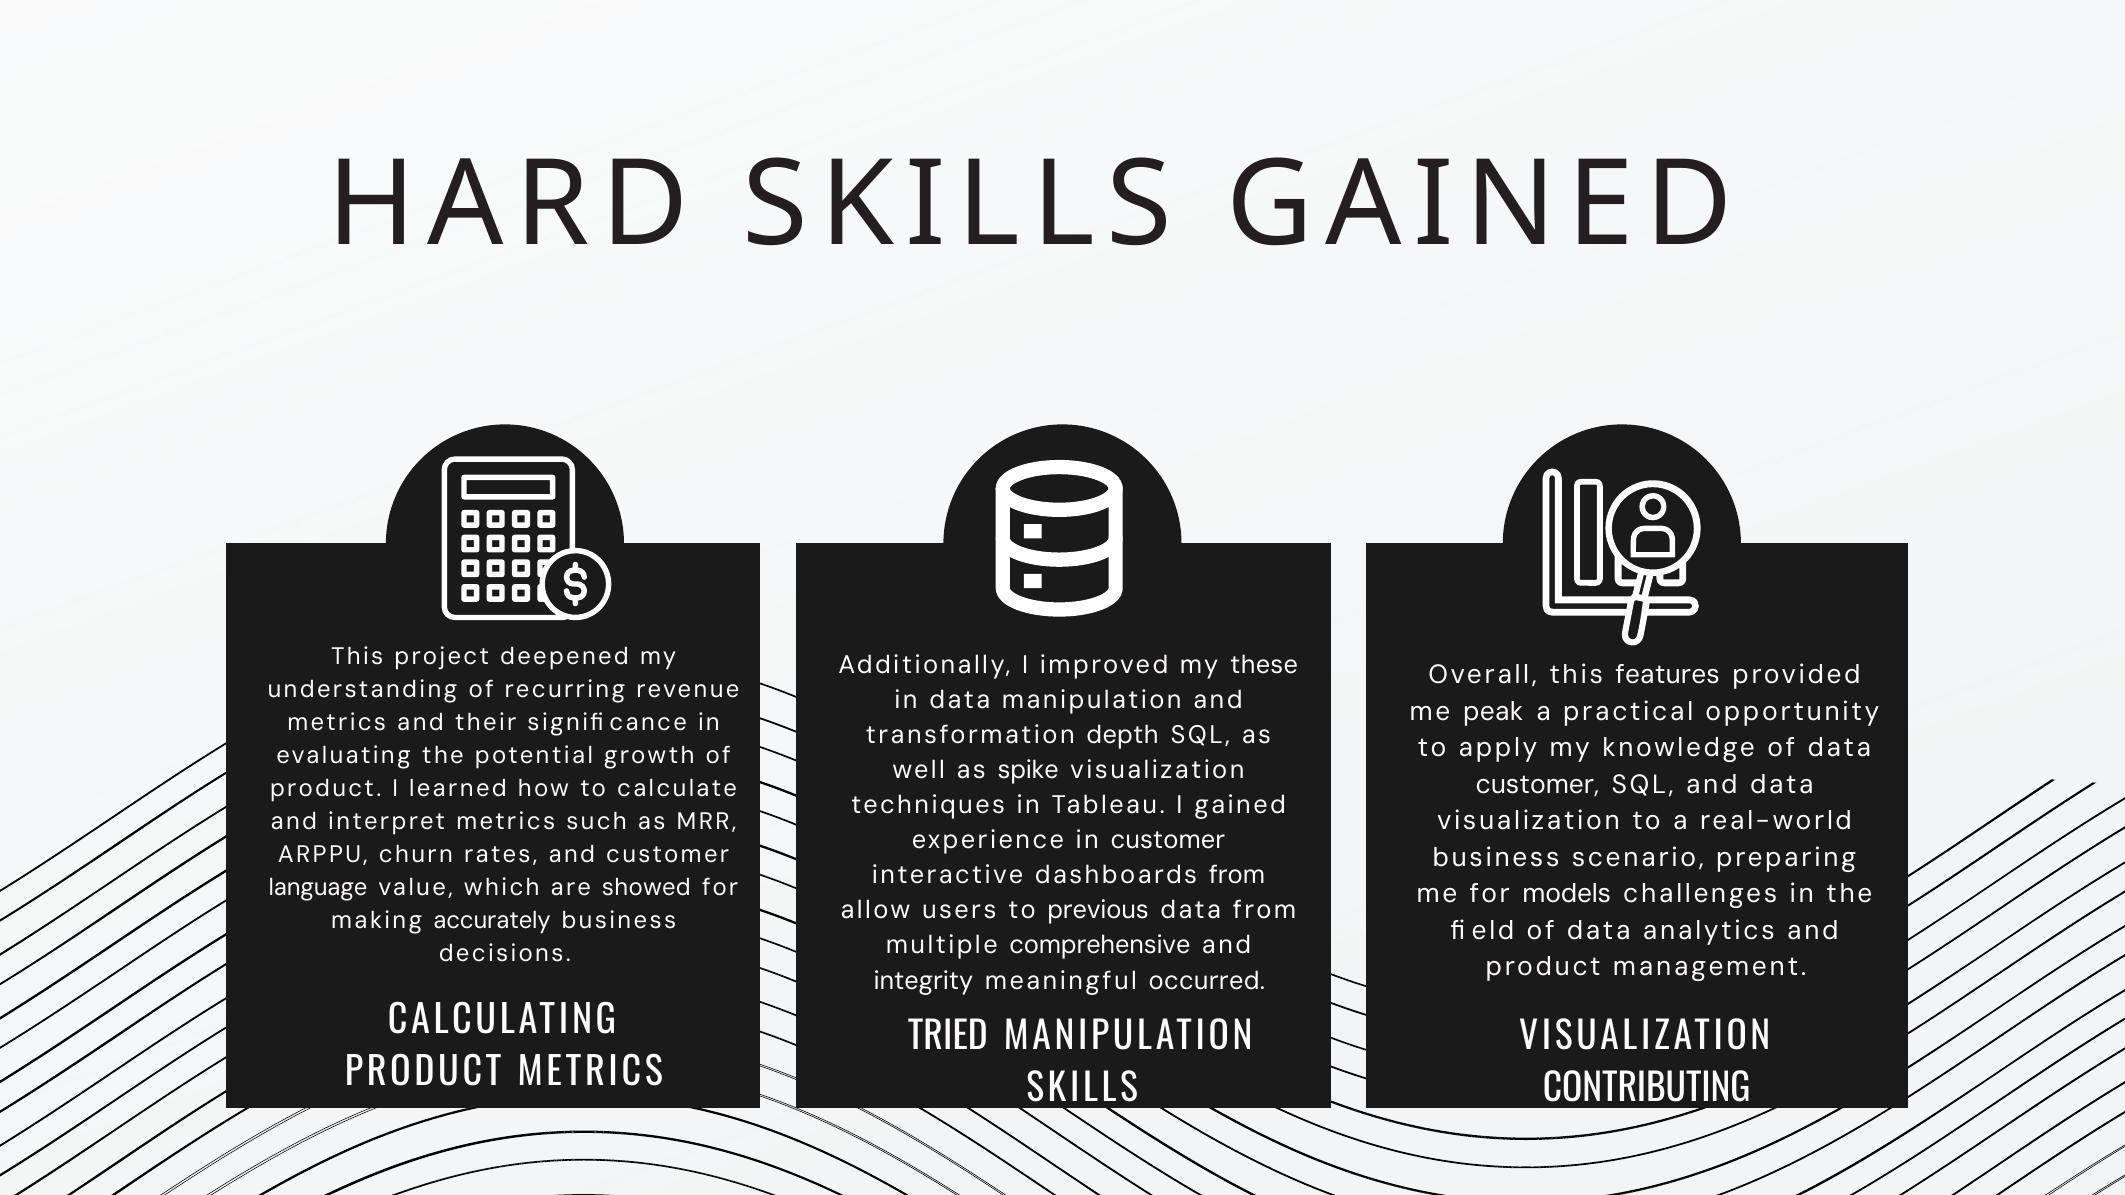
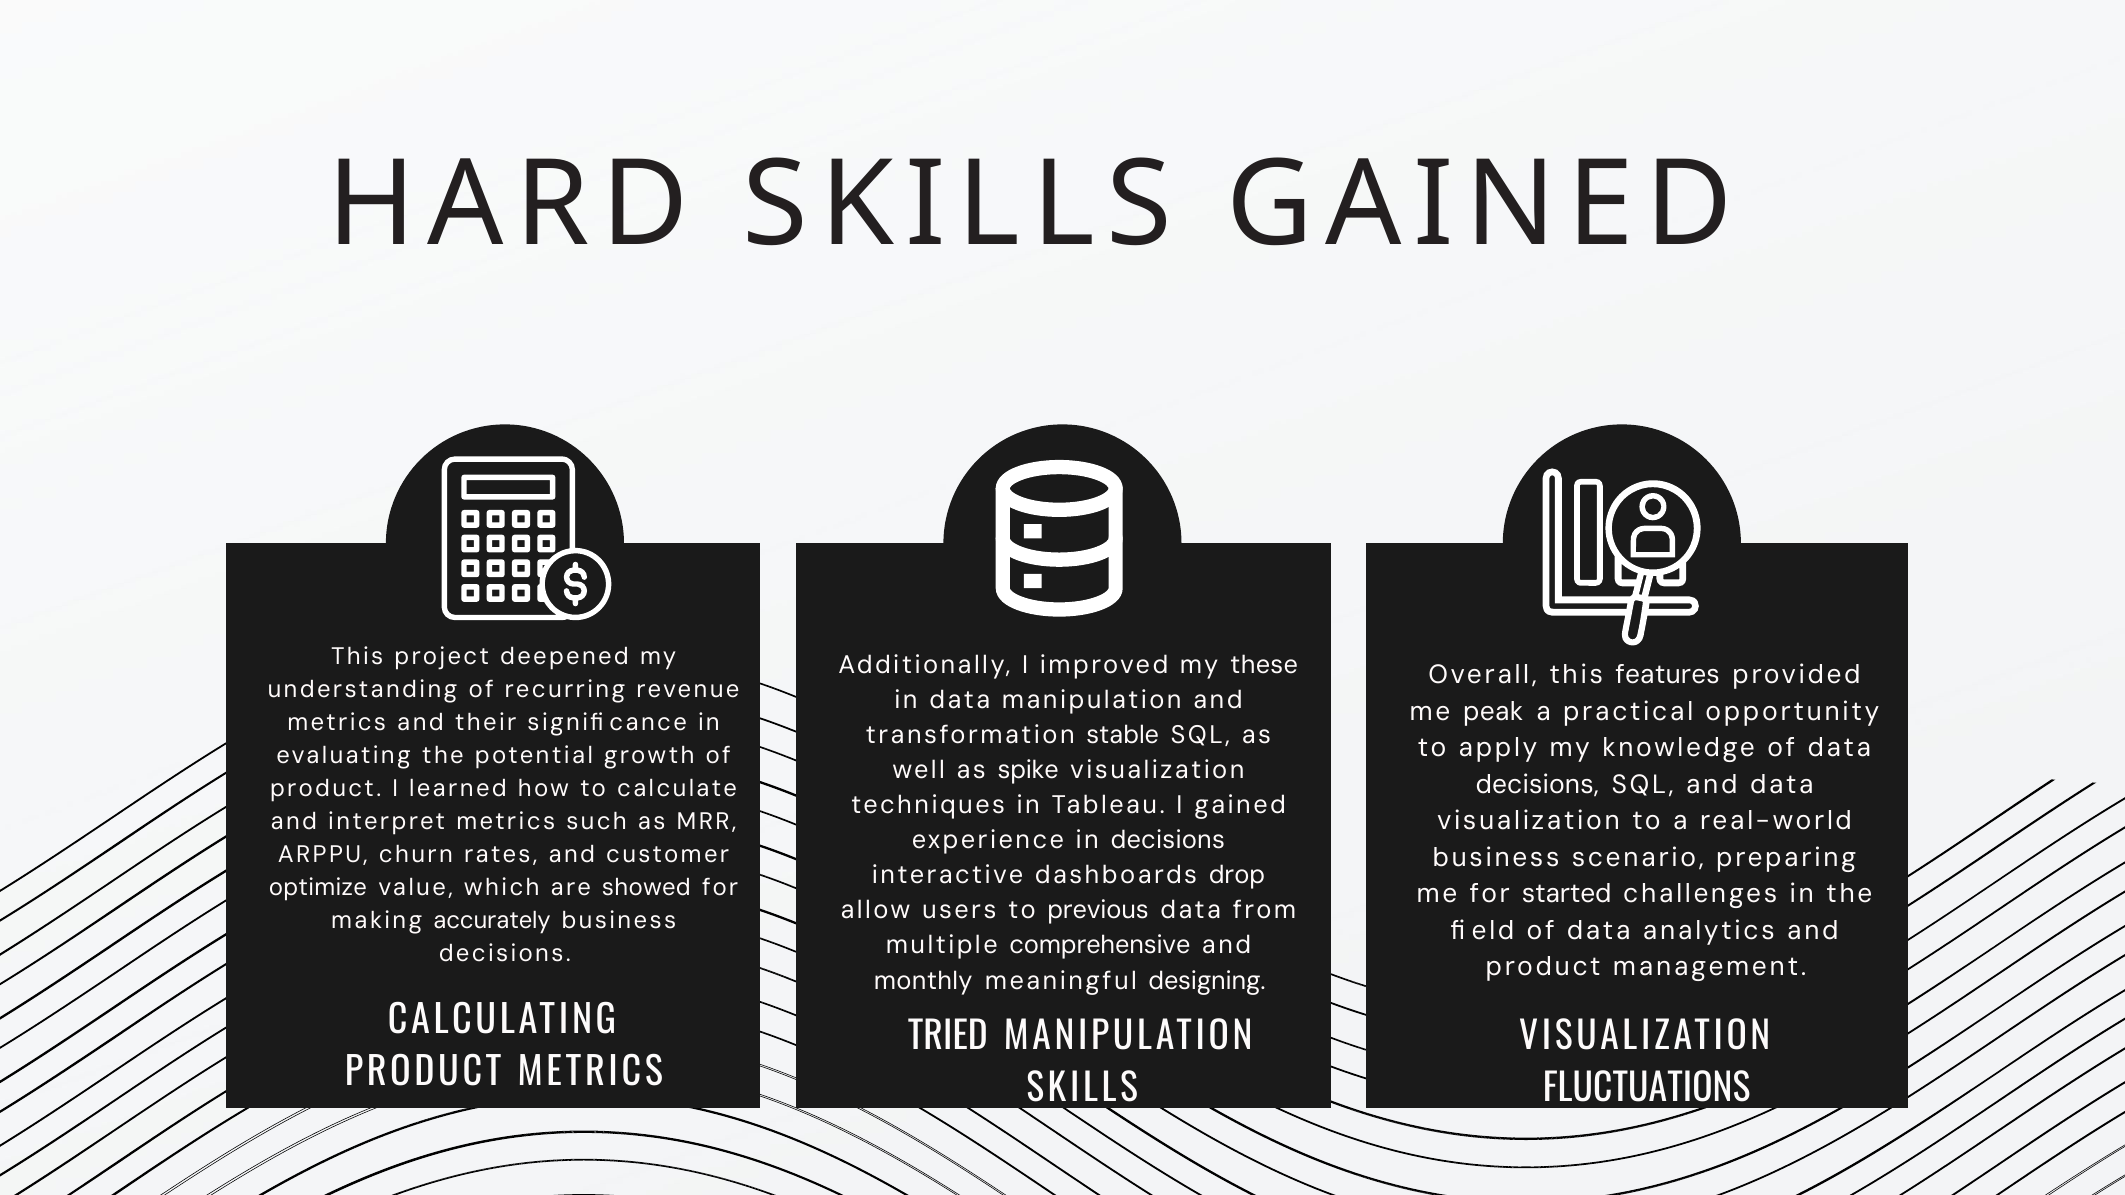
depth: depth -> stable (1123, 735)
customer: customer -> decisions (1537, 785)
in customer: customer -> decisions (1168, 841)
dashboards from: from -> drop (1237, 876)
language: language -> optimize (318, 888)
models: models -> started (1567, 894)
integrity: integrity -> monthly (923, 981)
occurred: occurred -> designing (1207, 981)
CONTRIBUTING: CONTRIBUTING -> FLUCTUATIONS (1647, 1089)
